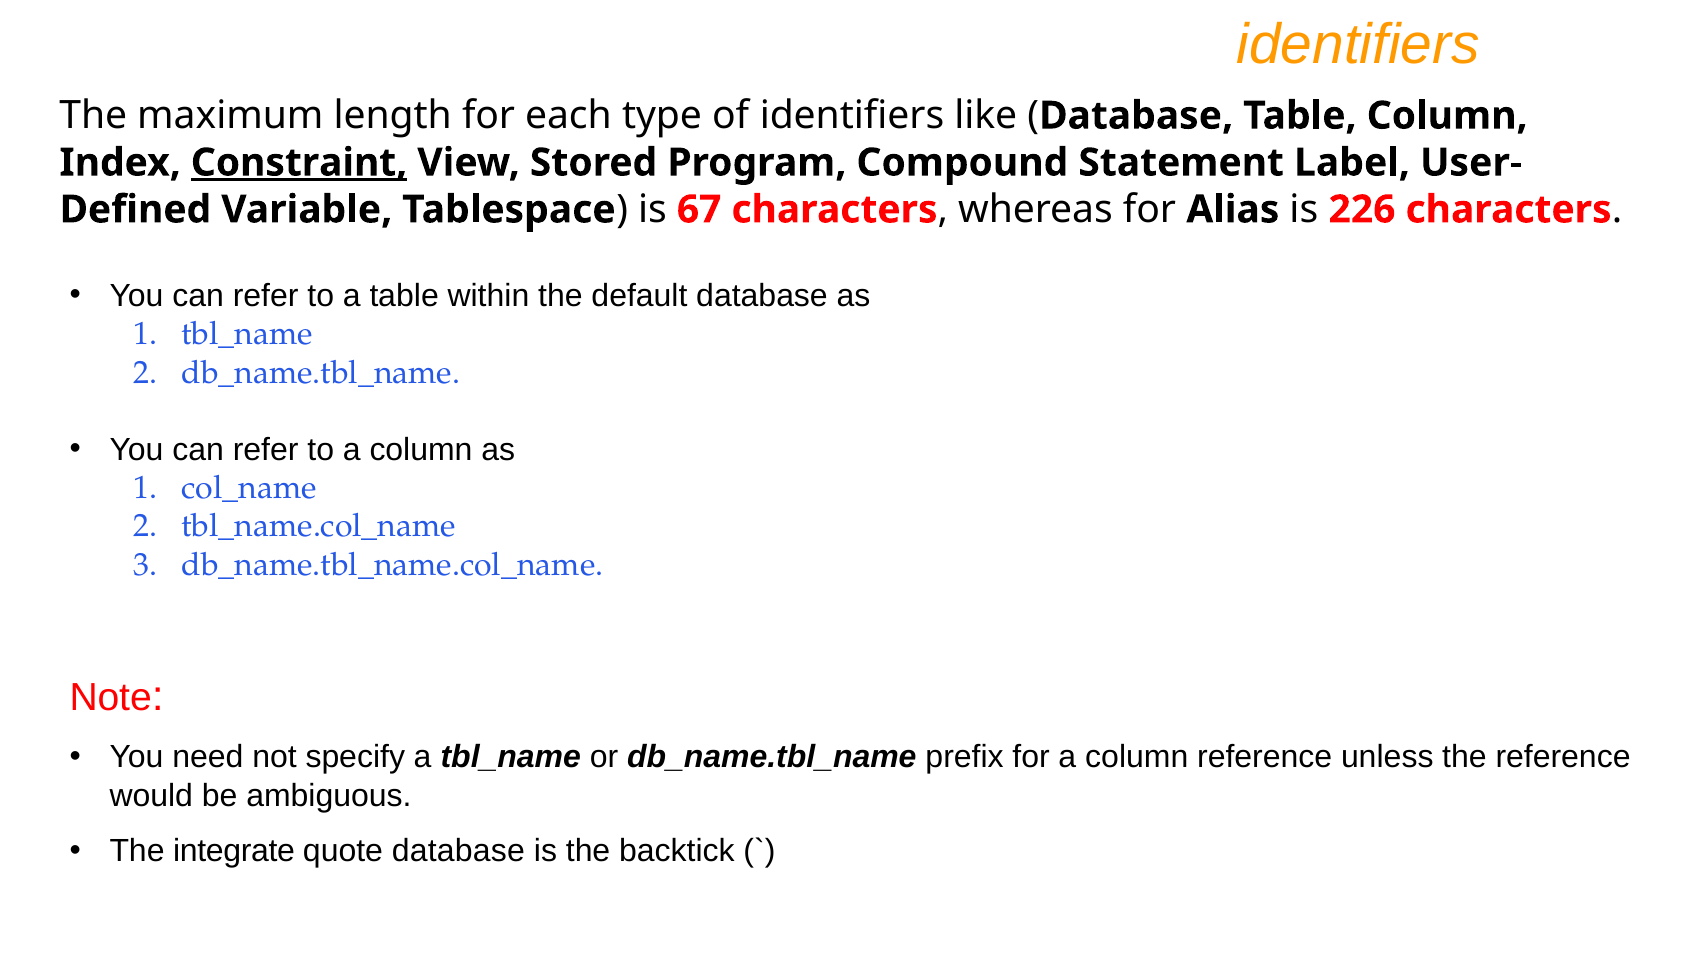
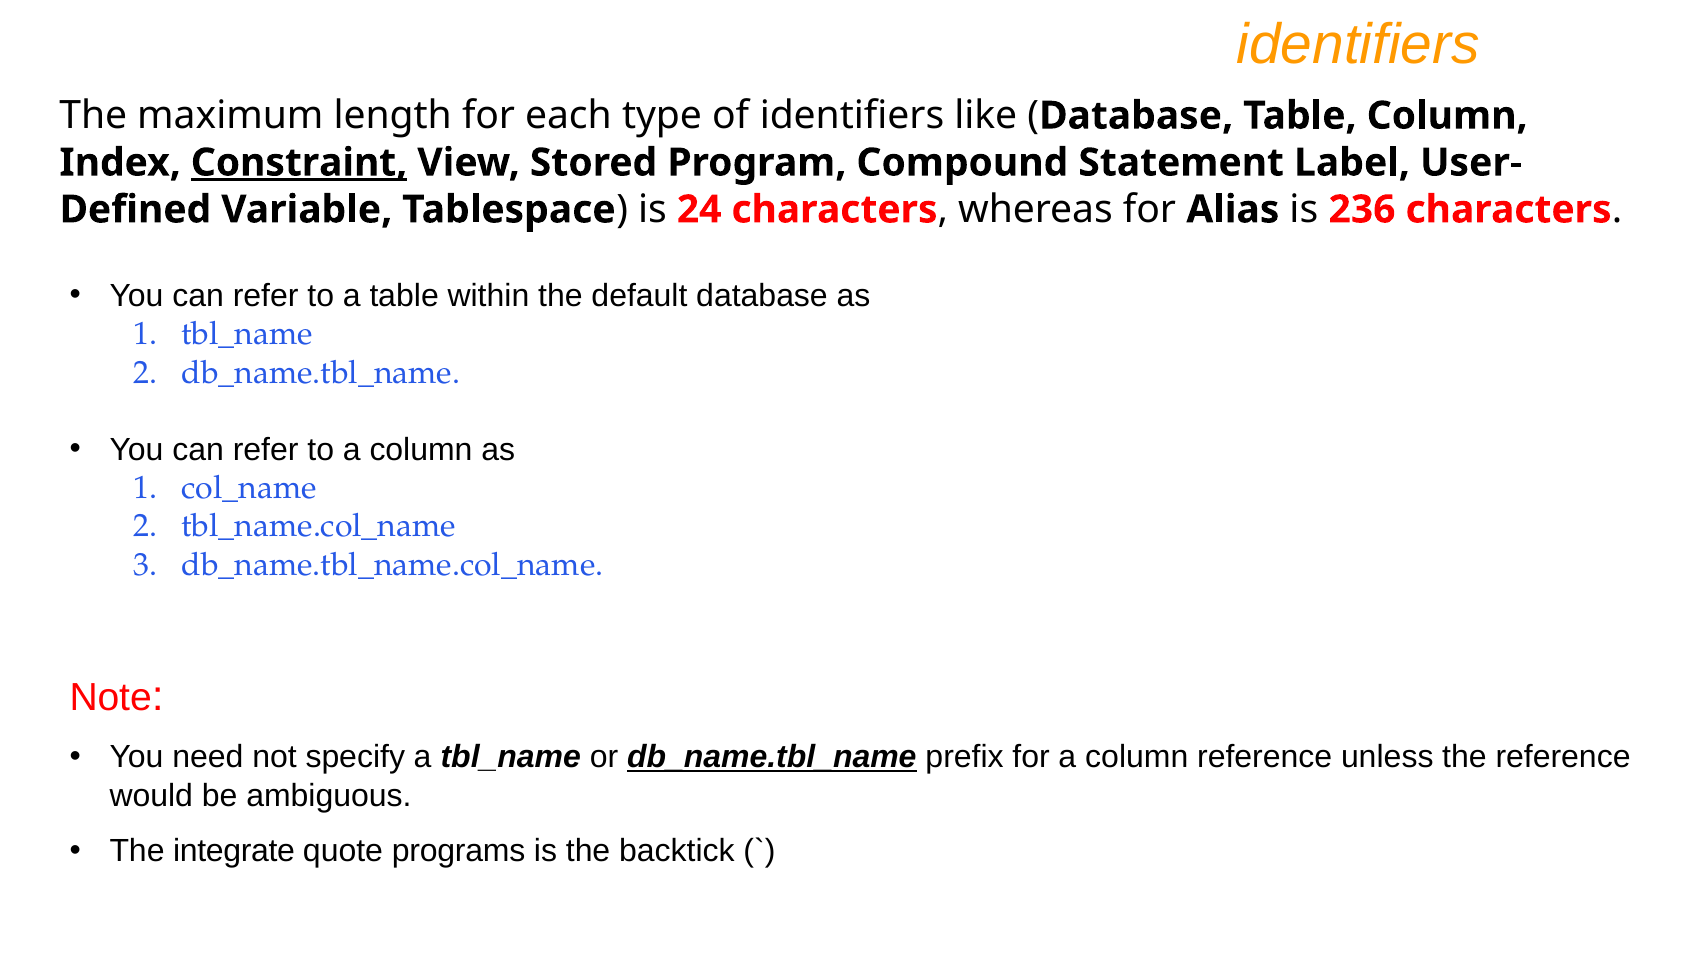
67: 67 -> 24 (699, 210)
226: 226 -> 236 (1362, 210)
db_name.tbl_name underline: none -> present (772, 757)
quote database: database -> programs (459, 851)
